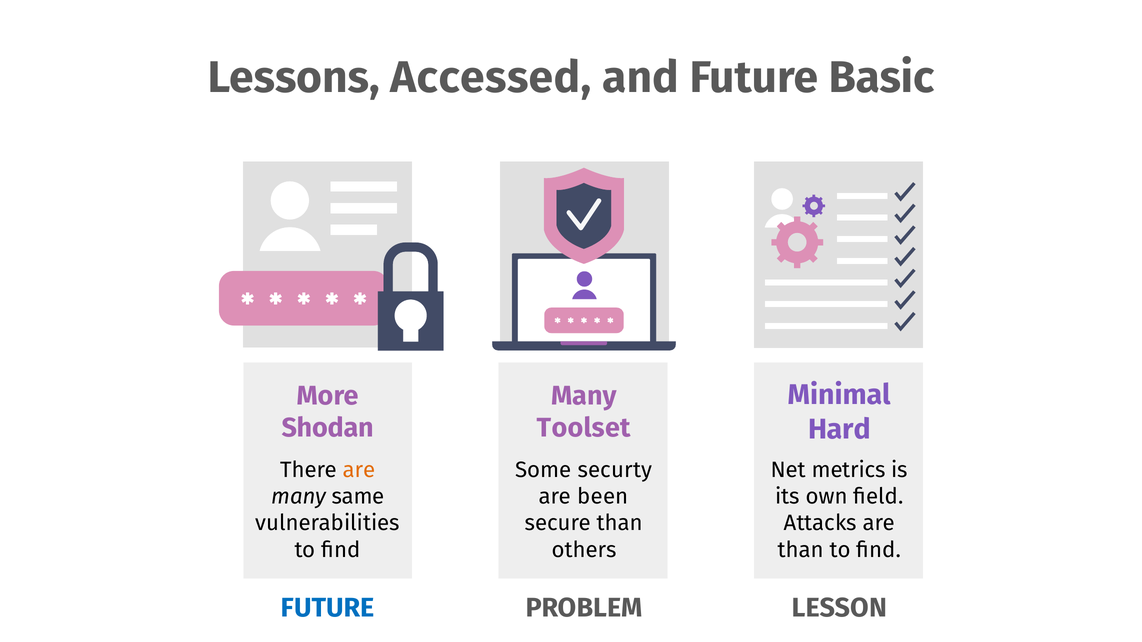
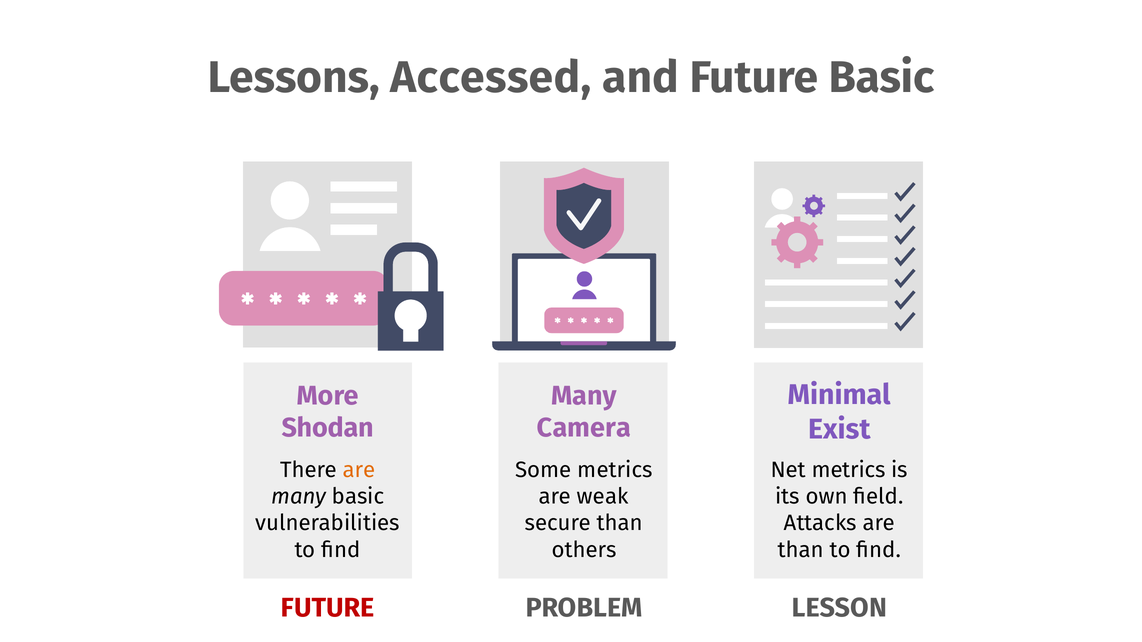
Toolset: Toolset -> Camera (584, 428)
Hard: Hard -> Exist (839, 429)
Some securty: securty -> metrics (615, 470)
many same: same -> basic (358, 497)
been: been -> weak (603, 497)
FUTURE colour: blue -> red (328, 608)
